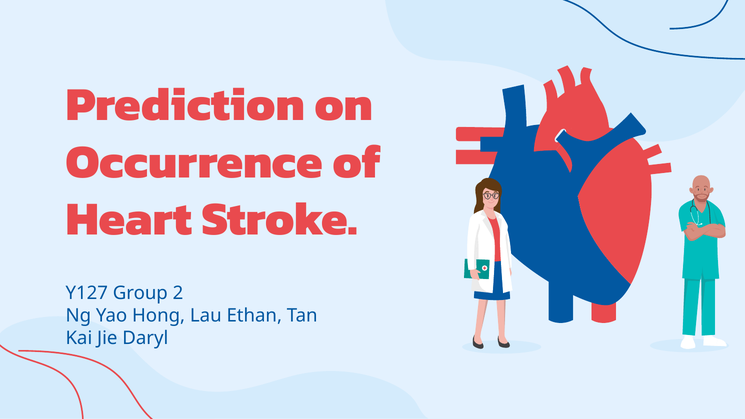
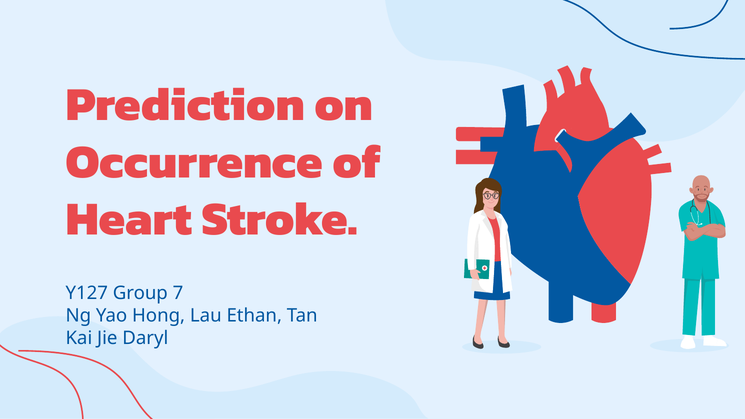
2: 2 -> 7 (178, 293)
